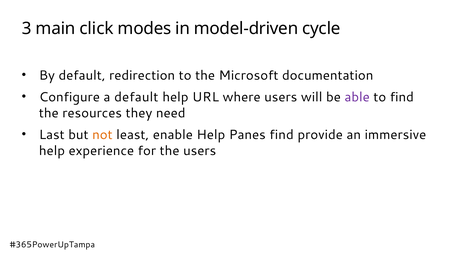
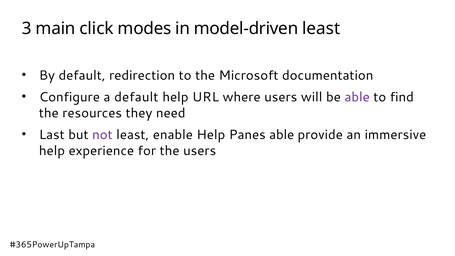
model-driven cycle: cycle -> least (321, 28)
not colour: orange -> purple (102, 135)
Panes find: find -> able (282, 135)
